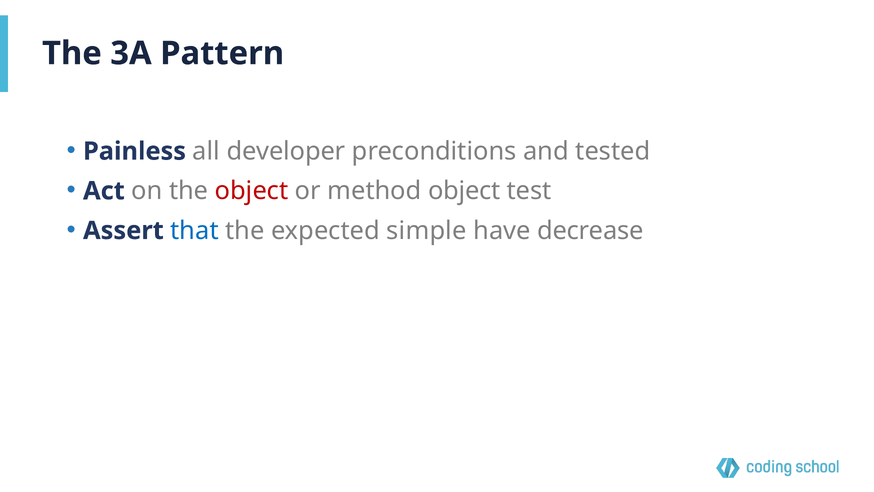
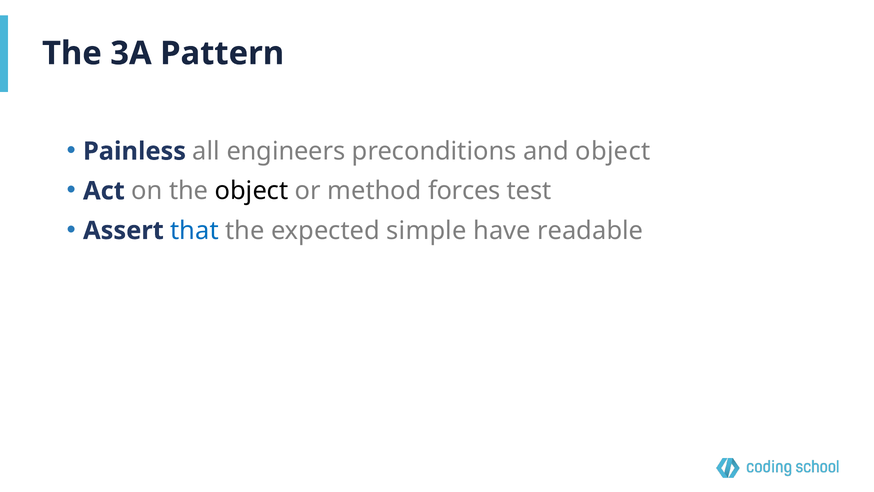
developer: developer -> engineers (286, 151)
and tested: tested -> object (613, 151)
object colour: red -> black (252, 191)
method object: object -> forces (464, 191)
decrease: decrease -> readable (590, 230)
